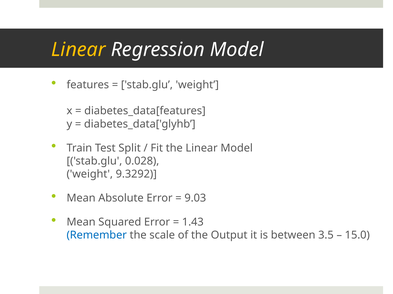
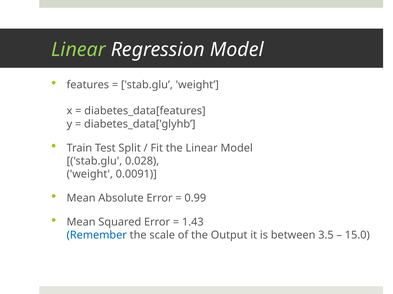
Linear colour: yellow -> light green (78, 50)
9.3292: 9.3292 -> 0.0091 (136, 175)
9.03: 9.03 -> 0.99 (195, 199)
